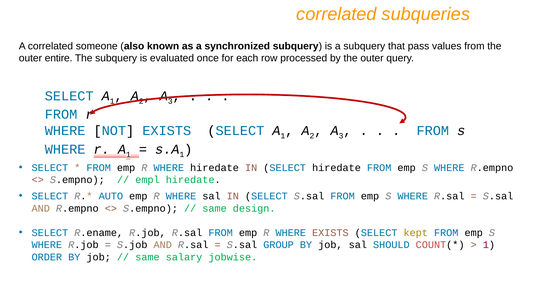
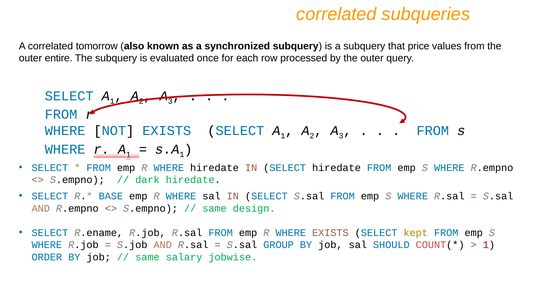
someone: someone -> tomorrow (97, 46)
pass: pass -> price (419, 46)
empl: empl -> dark (147, 180)
AUTO: AUTO -> BASE (111, 196)
